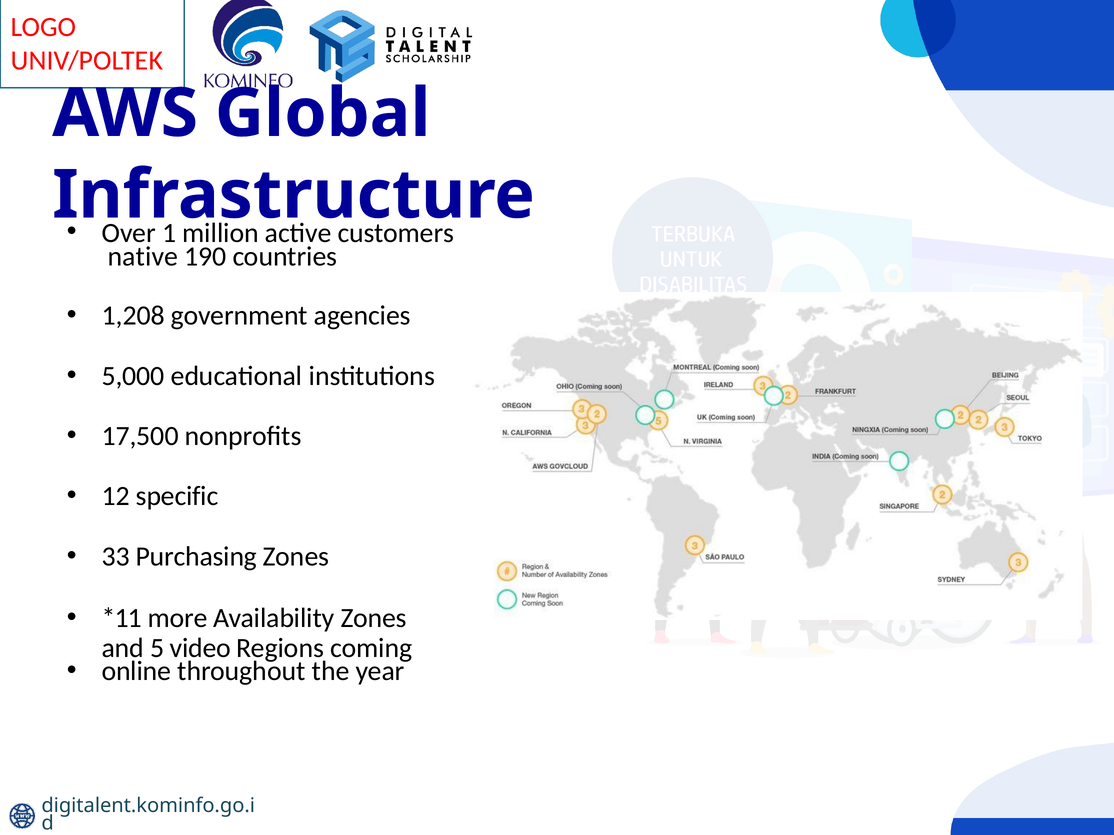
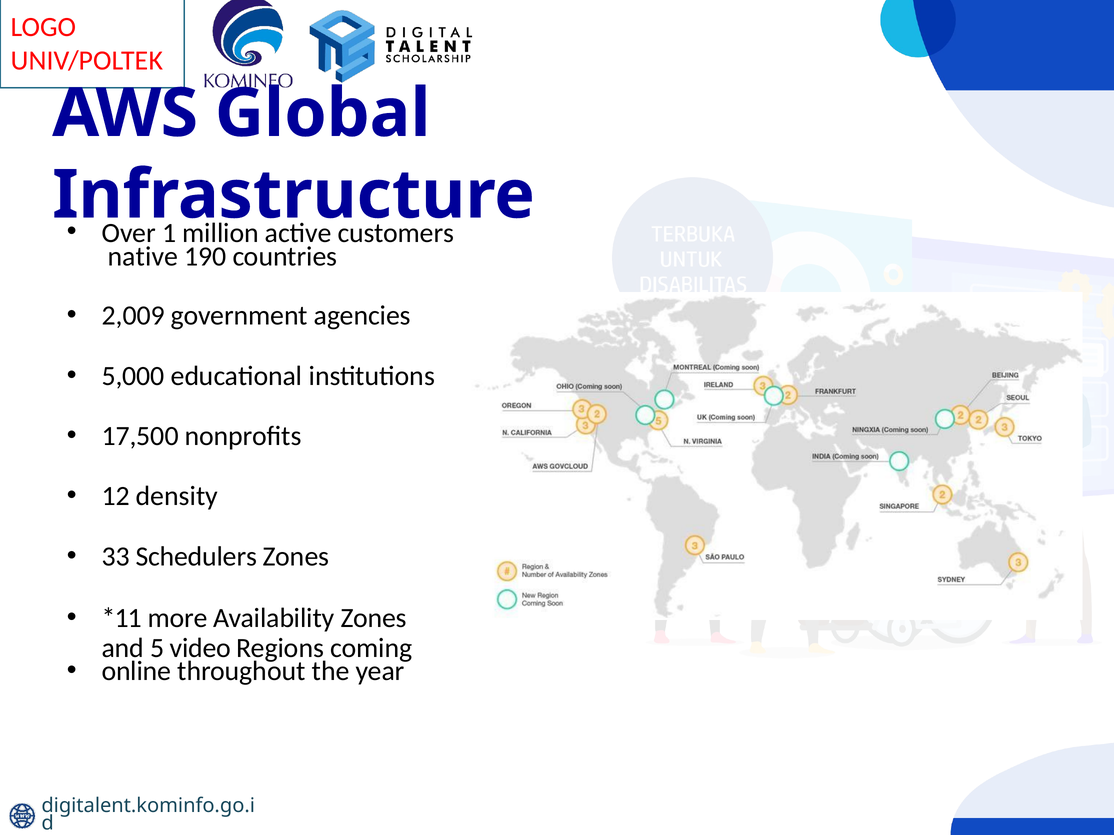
1,208: 1,208 -> 2,009 (133, 316)
specific: specific -> density (177, 496)
Purchasing: Purchasing -> Schedulers (196, 557)
